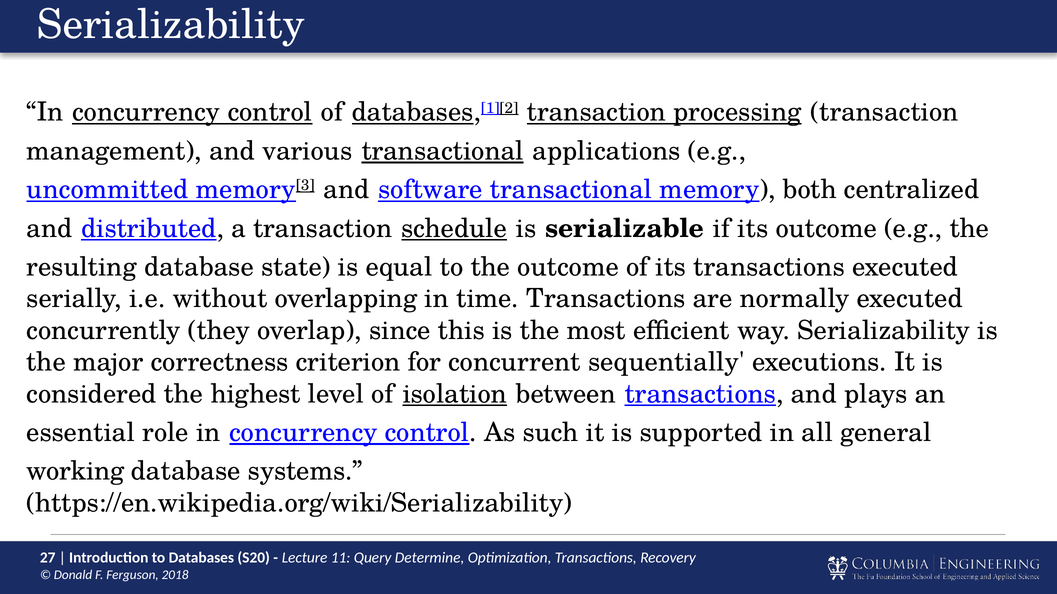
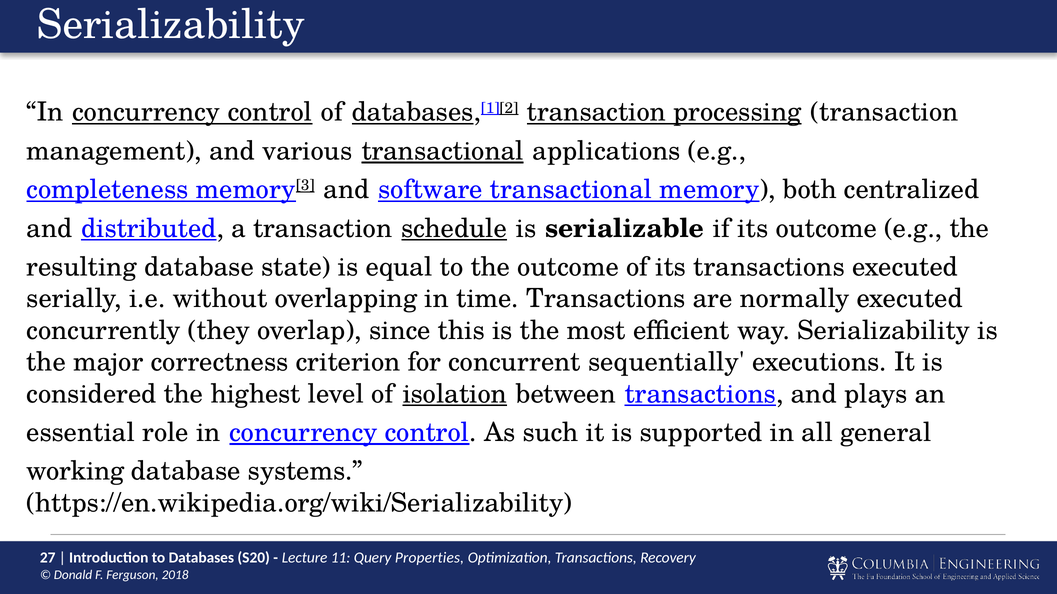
uncommitted: uncommitted -> completeness (108, 190)
Determine: Determine -> Properties (430, 558)
